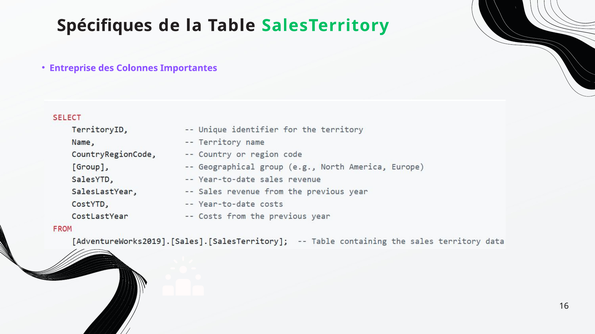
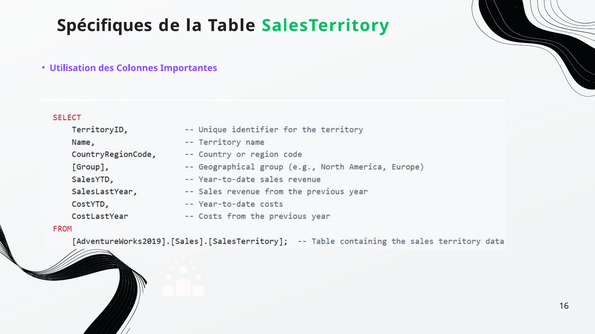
Entreprise: Entreprise -> Utilisation (73, 68)
